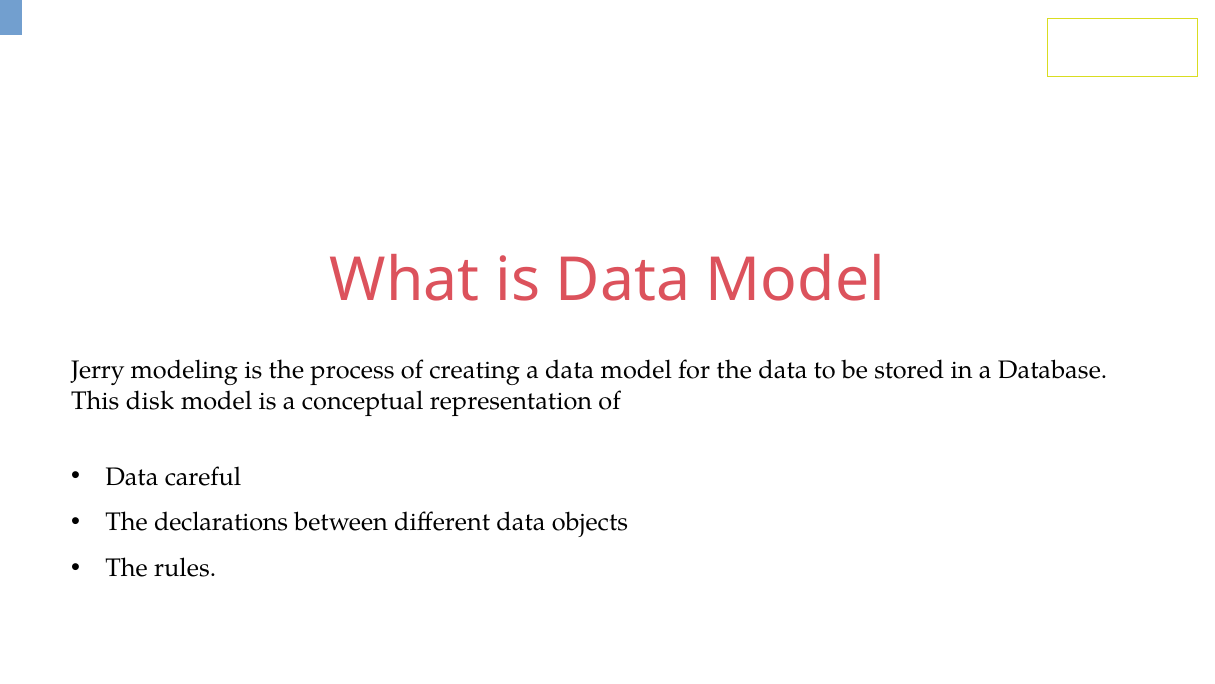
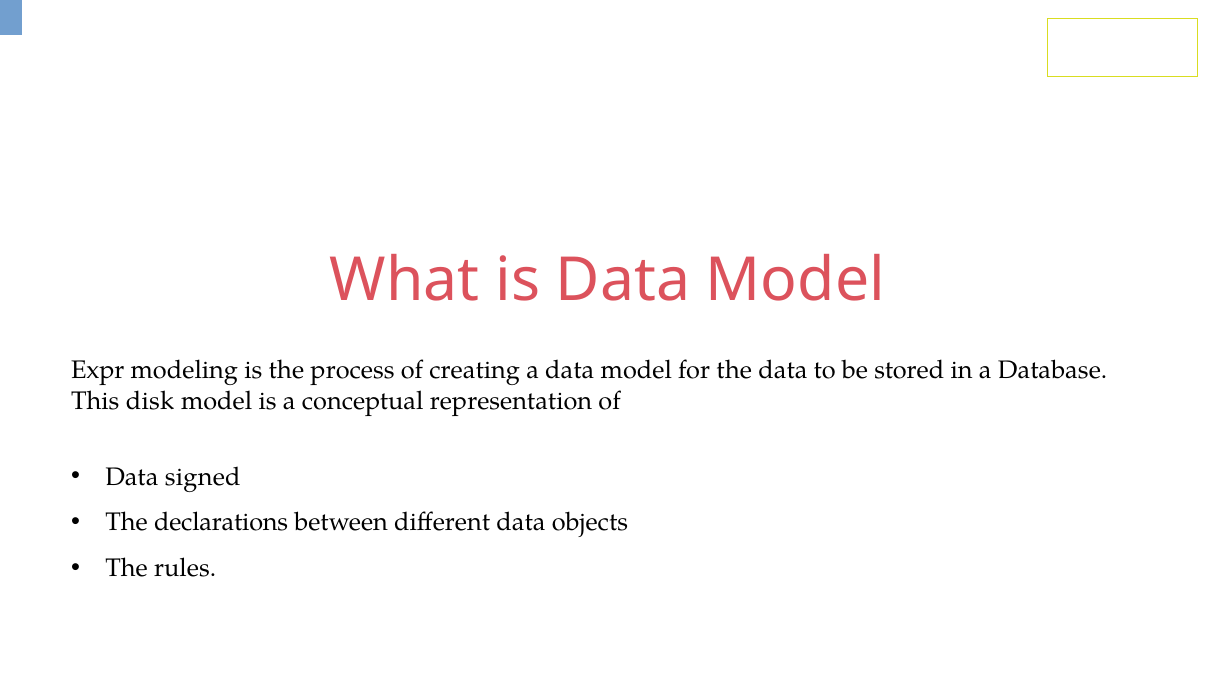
Jerry: Jerry -> Expr (98, 370)
careful: careful -> signed (203, 477)
